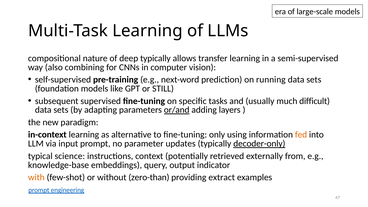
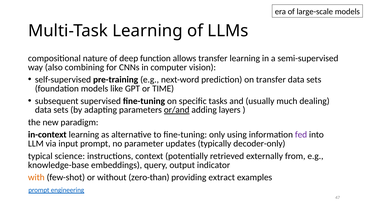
deep typically: typically -> function (155, 58)
on running: running -> transfer (271, 80)
STILL: STILL -> TIME (163, 89)
difficult: difficult -> dealing (315, 101)
fed colour: orange -> purple (301, 135)
decoder-only underline: present -> none (259, 144)
